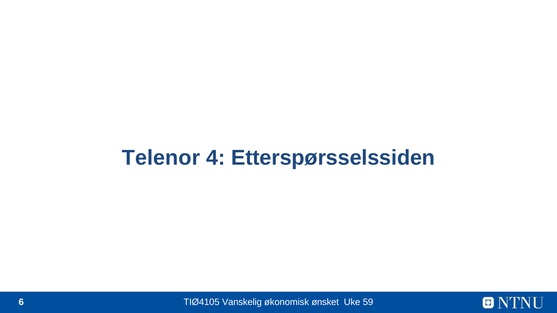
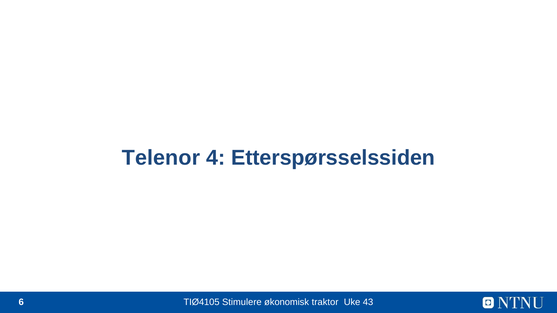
Vanskelig: Vanskelig -> Stimulere (242, 302)
ønsket: ønsket -> traktor (325, 302)
59: 59 -> 43 (368, 302)
